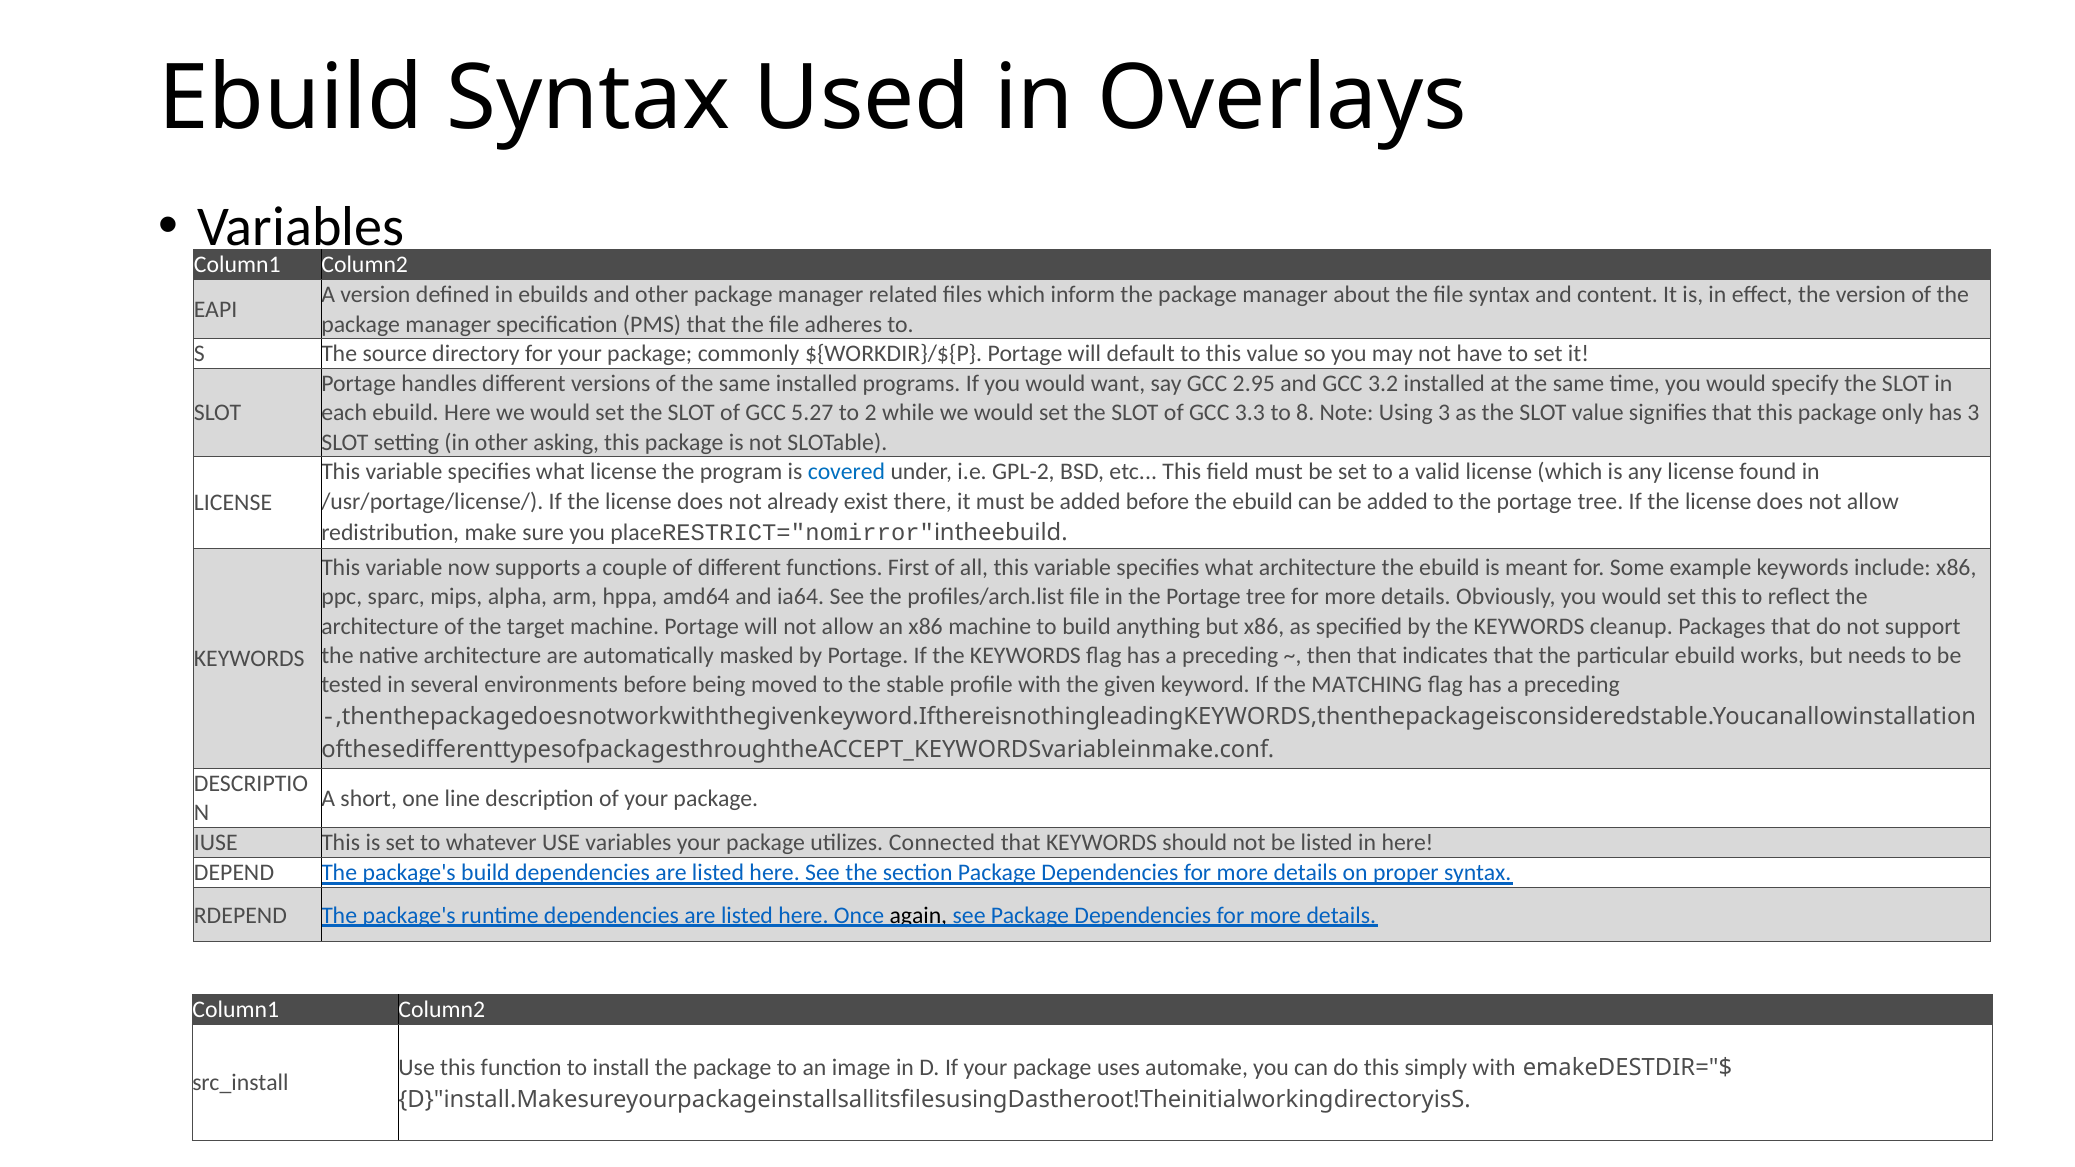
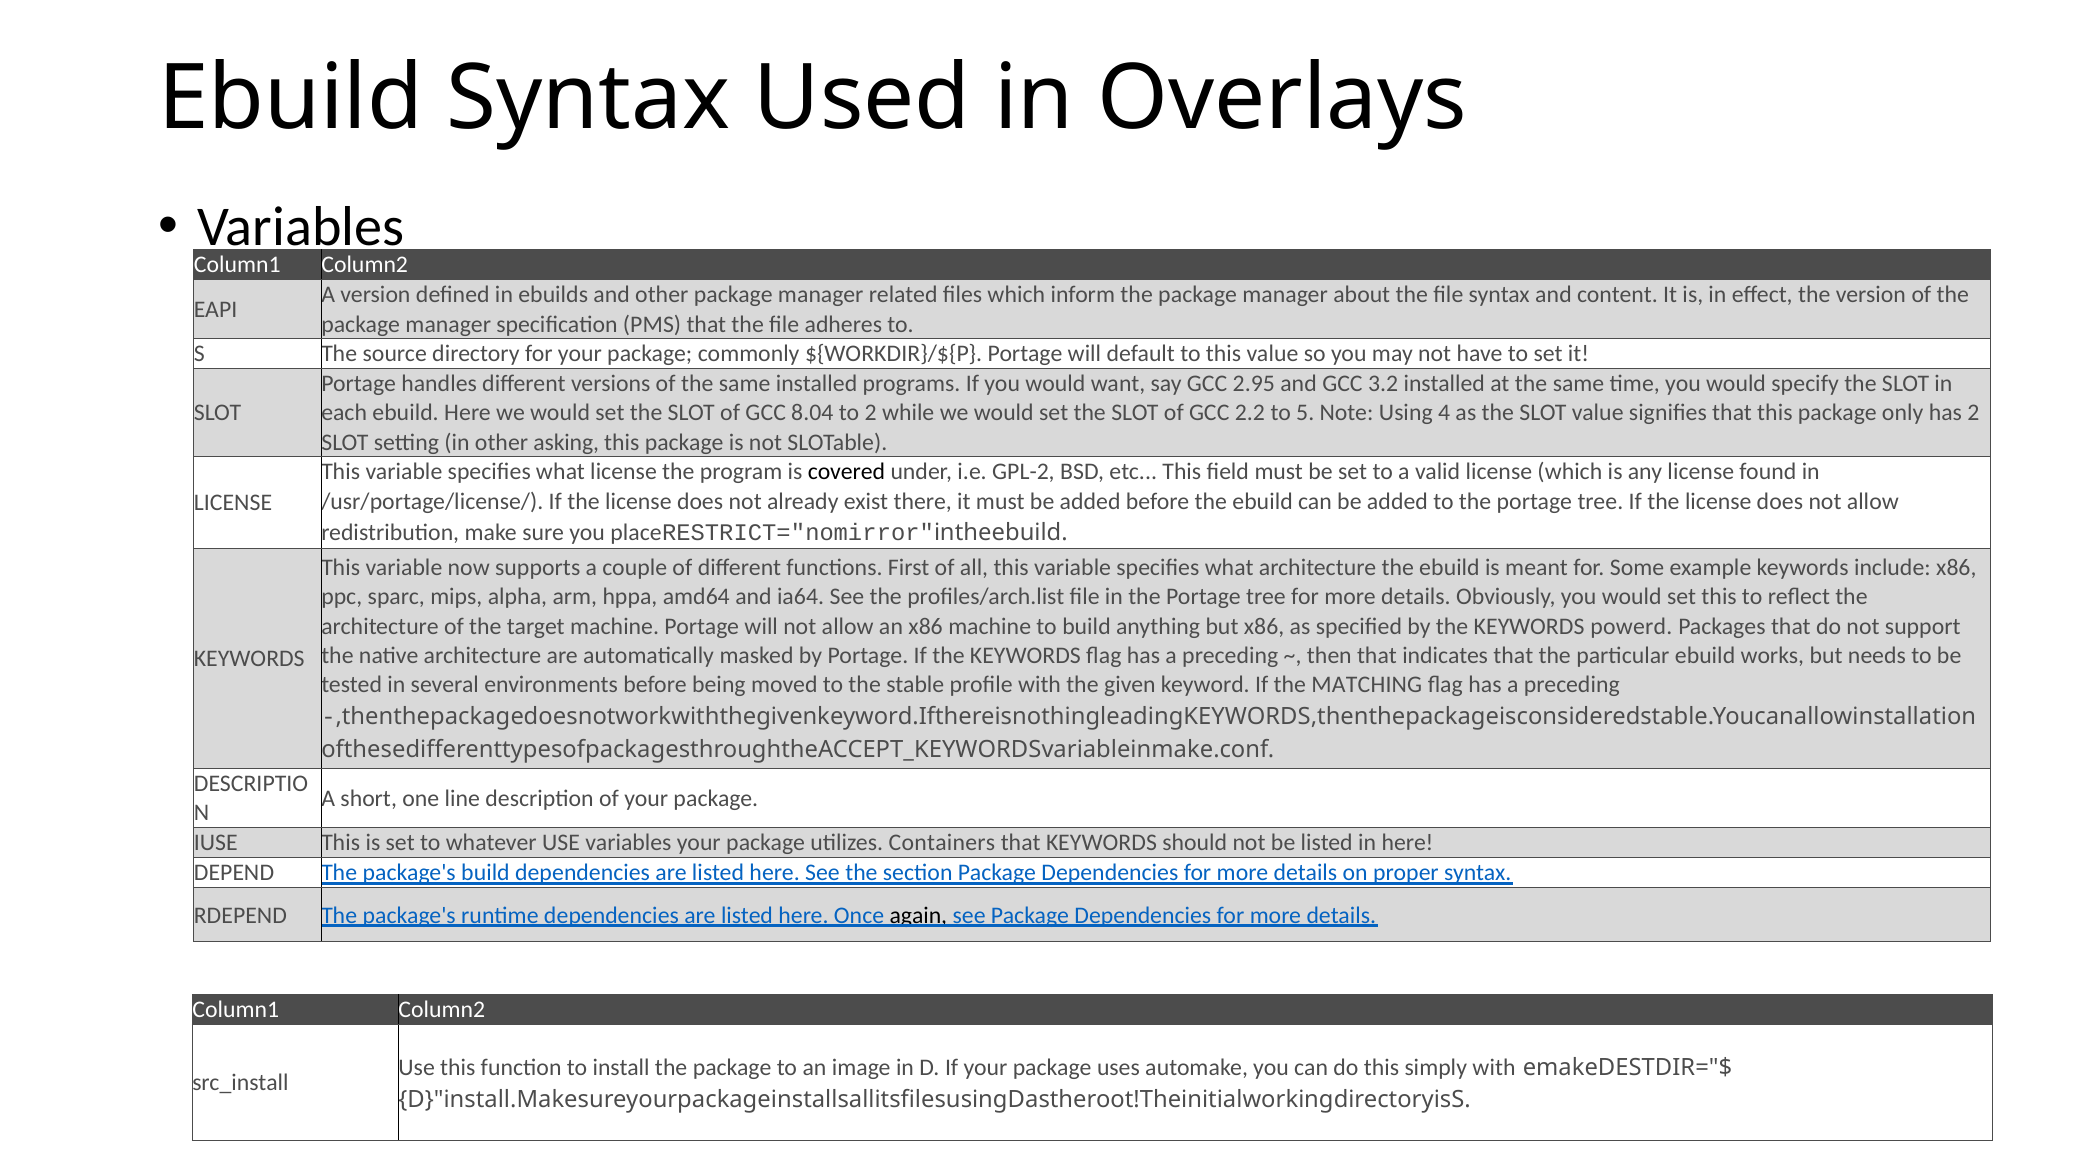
5.27: 5.27 -> 8.04 (812, 413)
3.3: 3.3 -> 2.2 (1250, 413)
8: 8 -> 5 (1305, 413)
Using 3: 3 -> 4 (1444, 413)
has 3: 3 -> 2 (1973, 413)
covered colour: blue -> black (846, 472)
cleanup: cleanup -> powerd (1631, 626)
Connected: Connected -> Containers (942, 843)
